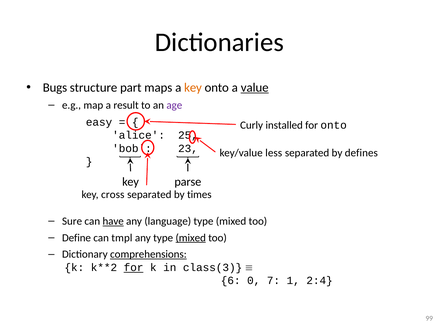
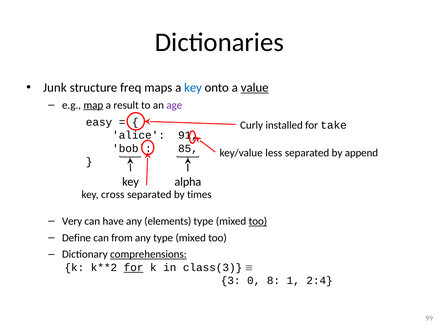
Bugs: Bugs -> Junk (55, 88)
part: part -> freq (131, 88)
key colour: orange -> blue (193, 88)
map underline: none -> present (93, 105)
for onto: onto -> take (334, 125)
25: 25 -> 91 (188, 135)
23: 23 -> 85 (188, 149)
defines: defines -> append (361, 153)
parse: parse -> alpha (188, 182)
Sure: Sure -> Very (72, 221)
have underline: present -> none (113, 221)
language: language -> elements (168, 221)
too underline: none -> present (258, 221)
tmpl: tmpl -> from (122, 238)
mixed underline: present -> none (191, 238)
6: 6 -> 3 (231, 281)
7: 7 -> 8 (273, 281)
